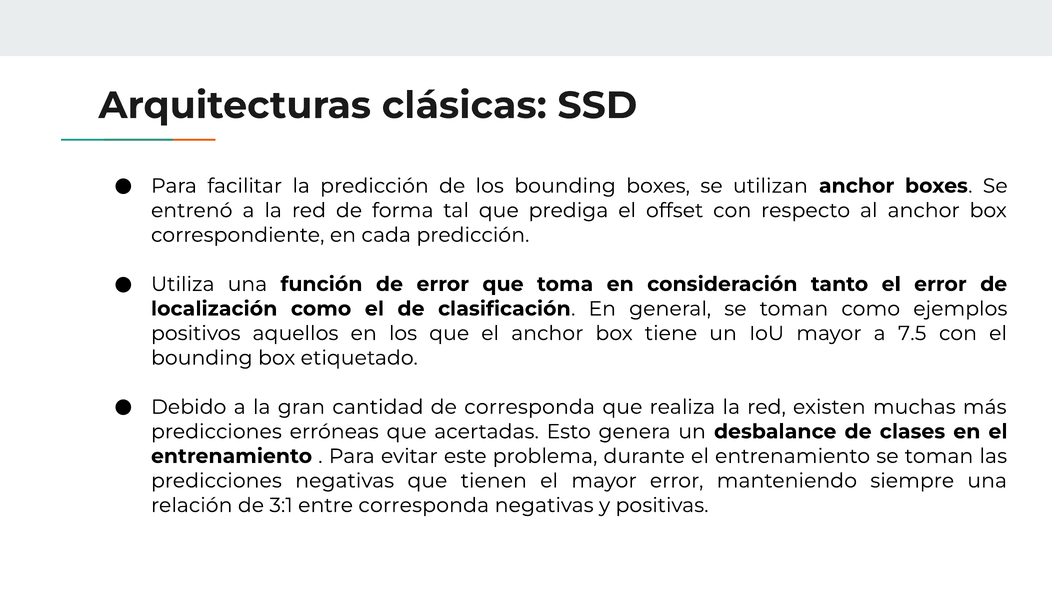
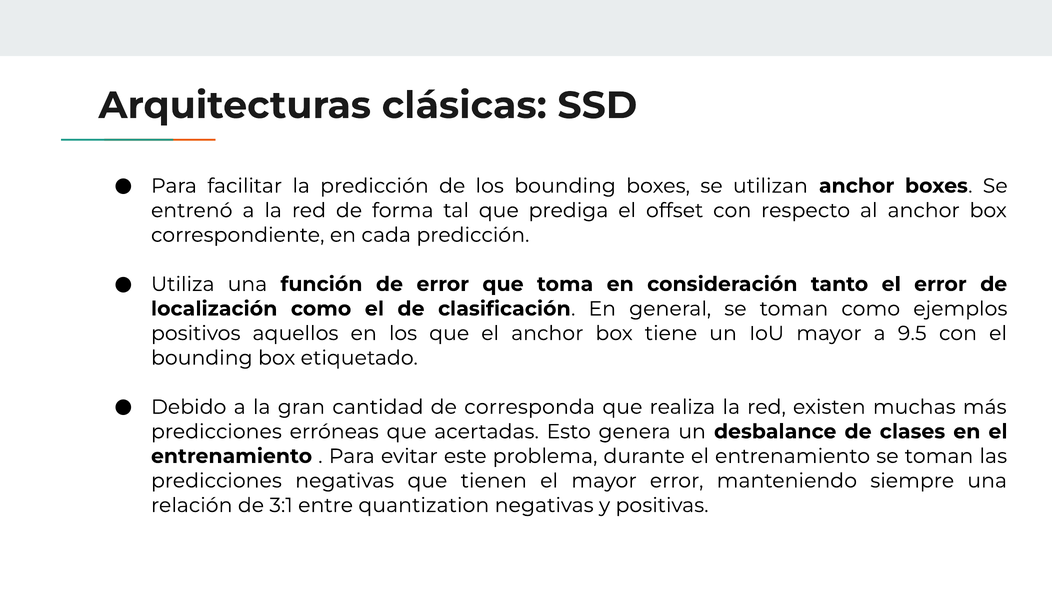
7.5: 7.5 -> 9.5 (912, 333)
entre corresponda: corresponda -> quantization (424, 505)
